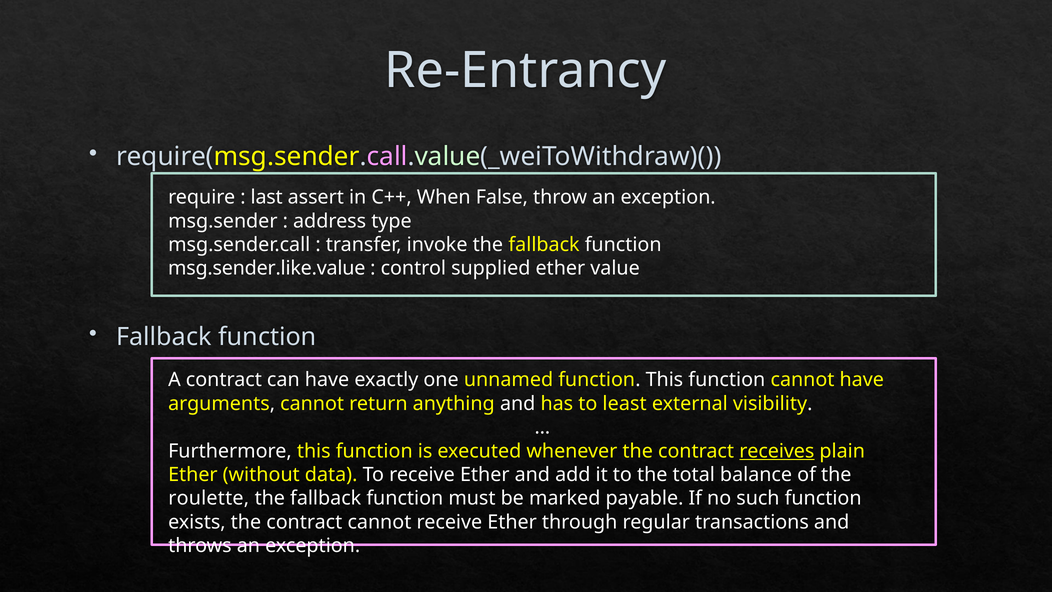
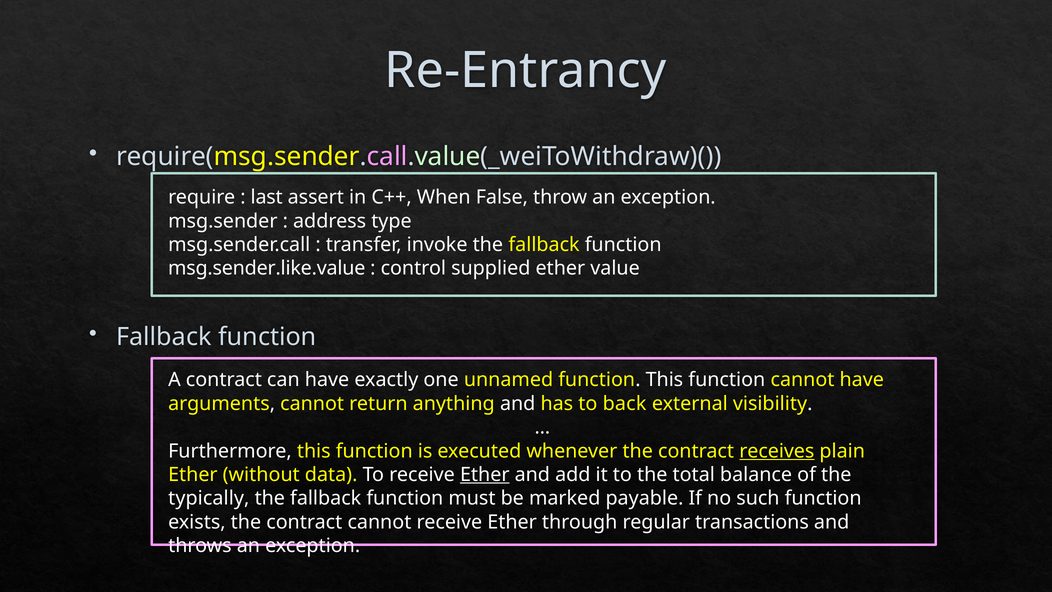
least: least -> back (625, 403)
Ether underline: none -> present (485, 474)
roulette: roulette -> typically (209, 498)
